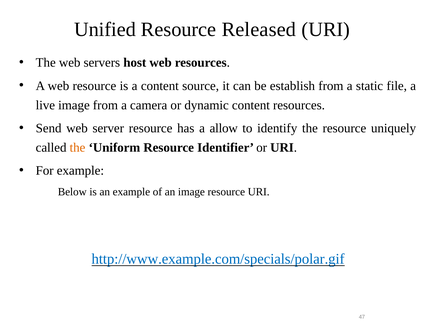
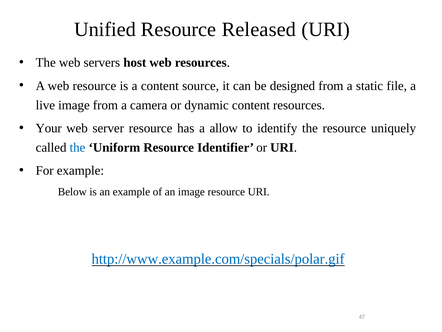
establish: establish -> designed (292, 86)
Send: Send -> Your (49, 128)
the colour: orange -> blue (78, 147)
